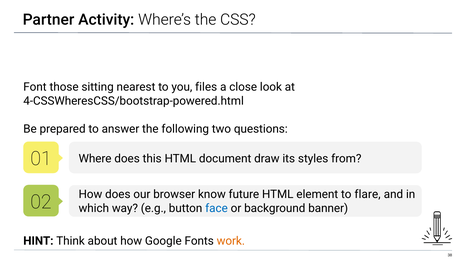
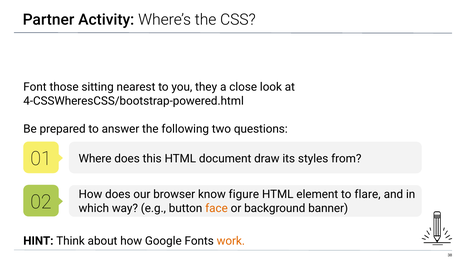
files: files -> they (206, 87)
future: future -> figure (244, 194)
face colour: blue -> orange (217, 208)
